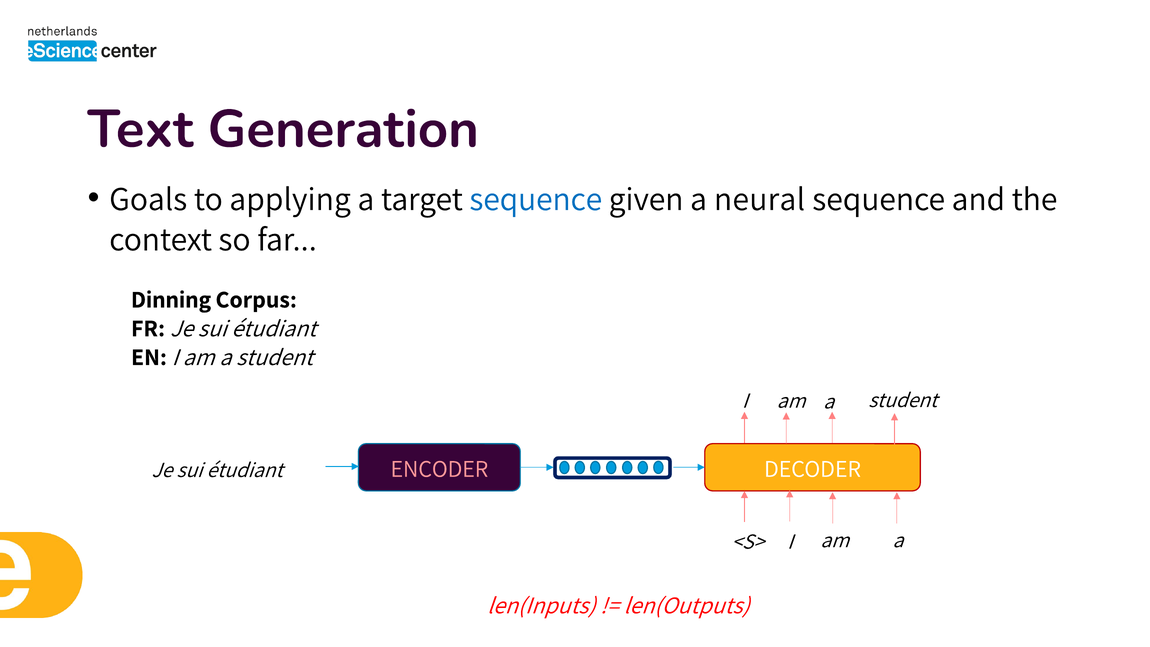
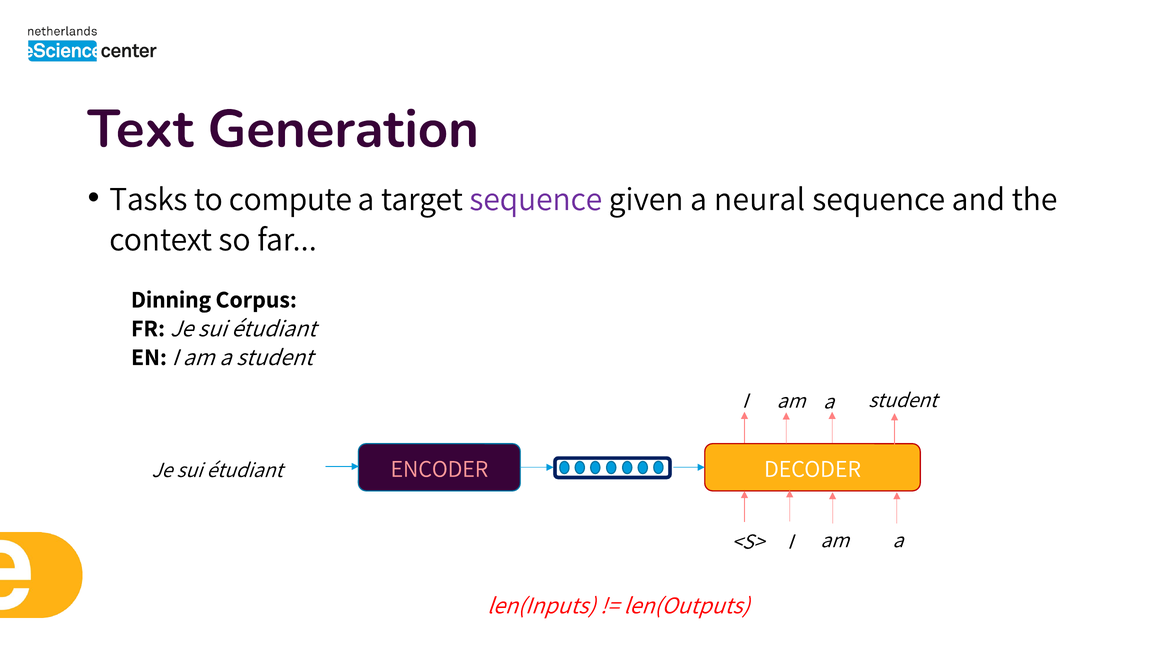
Goals: Goals -> Tasks (148, 199)
applying: applying -> compute (290, 199)
sequence colour: blue -> purple (536, 199)
